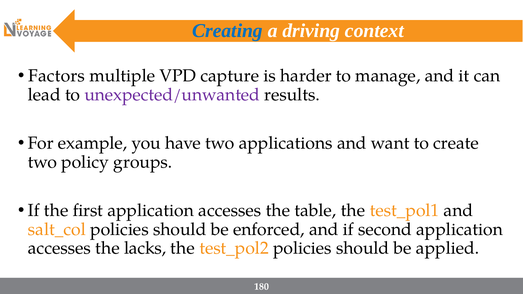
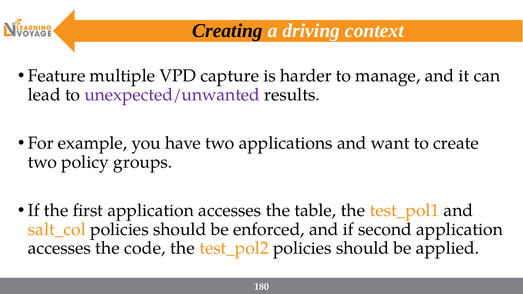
Creating colour: blue -> black (227, 31)
Factors: Factors -> Feature (57, 76)
lacks: lacks -> code (145, 248)
